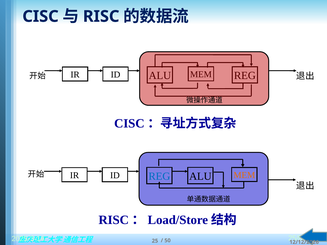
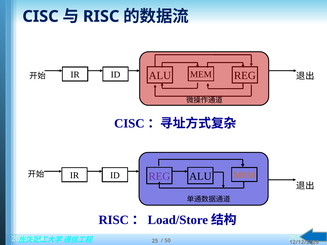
REG colour: blue -> purple (159, 176)
